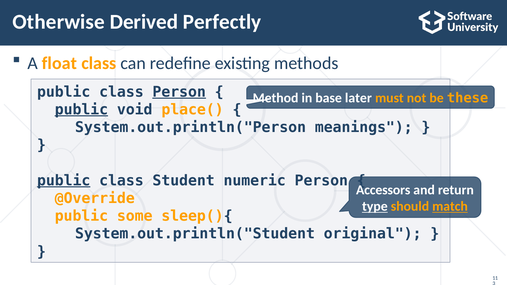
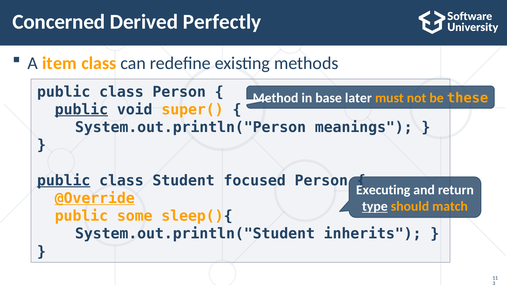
Otherwise: Otherwise -> Concerned (59, 22)
float: float -> item (59, 63)
Person underline: present -> none (179, 92)
place(: place( -> super( (193, 110)
numeric: numeric -> focused (255, 181)
Accessors: Accessors -> Executing (383, 190)
@Override underline: none -> present (95, 198)
match underline: present -> none (450, 206)
original: original -> inherits (373, 234)
